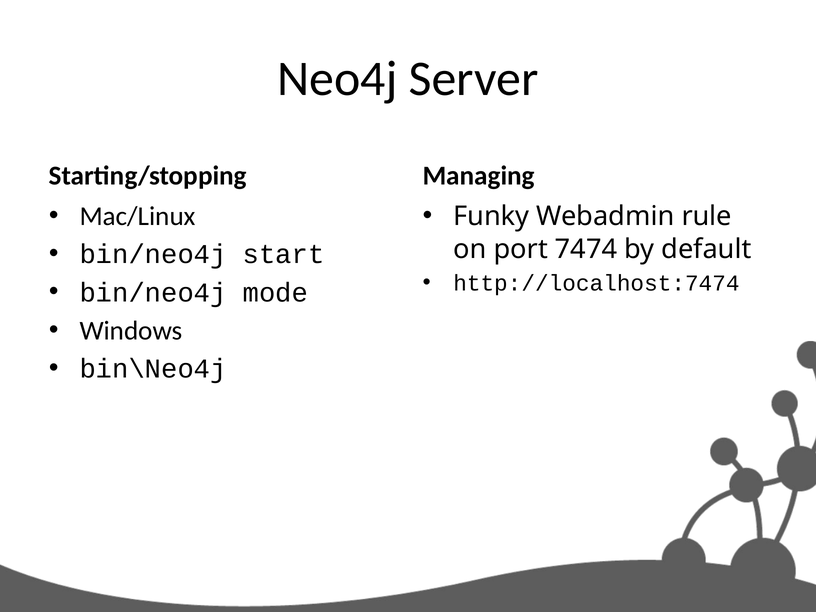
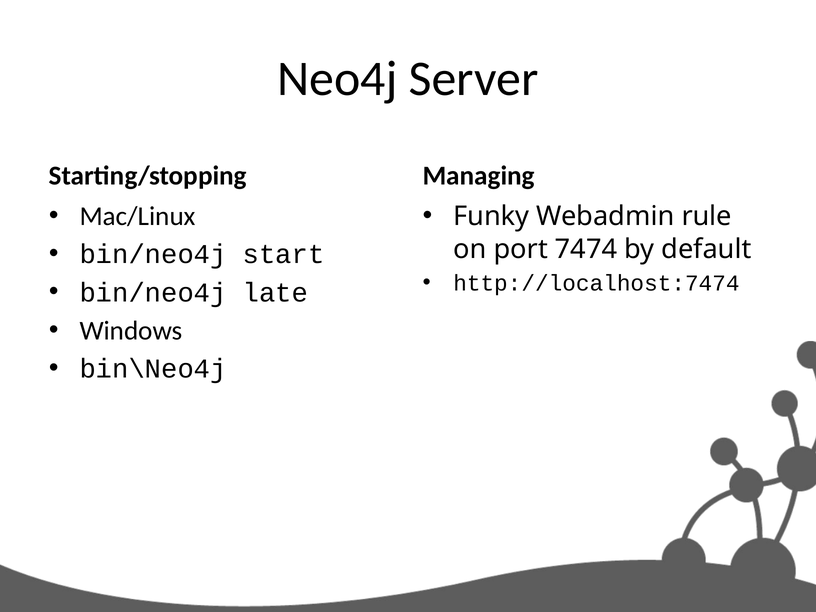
mode: mode -> late (275, 293)
